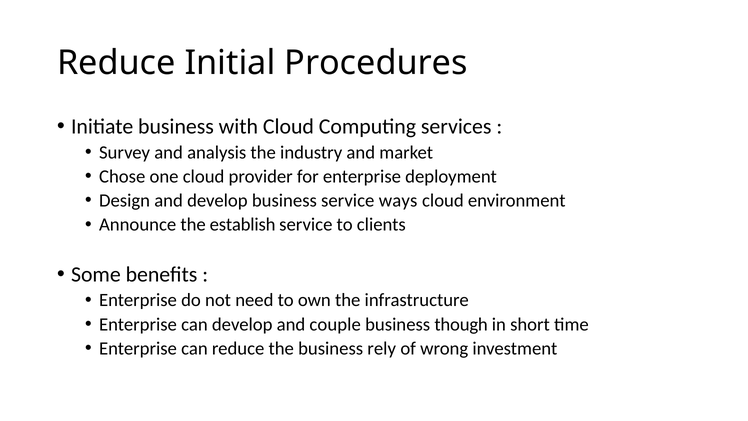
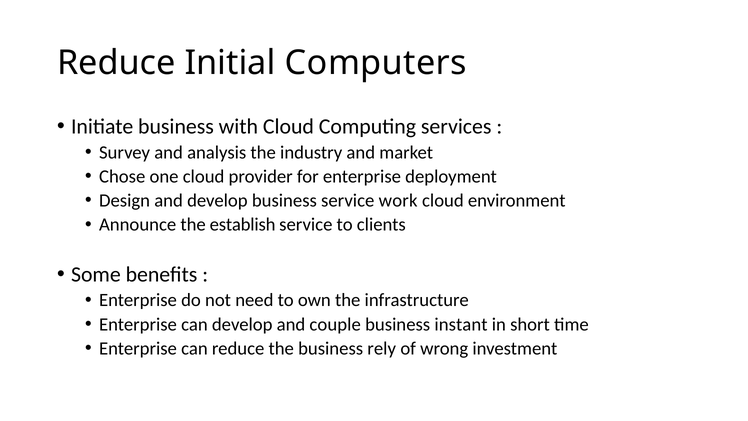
Procedures: Procedures -> Computers (376, 63)
ways: ways -> work (398, 200)
though: though -> instant (461, 324)
